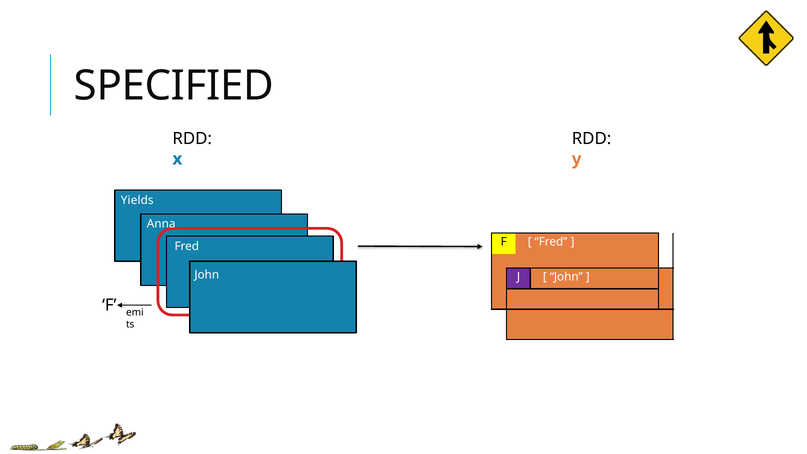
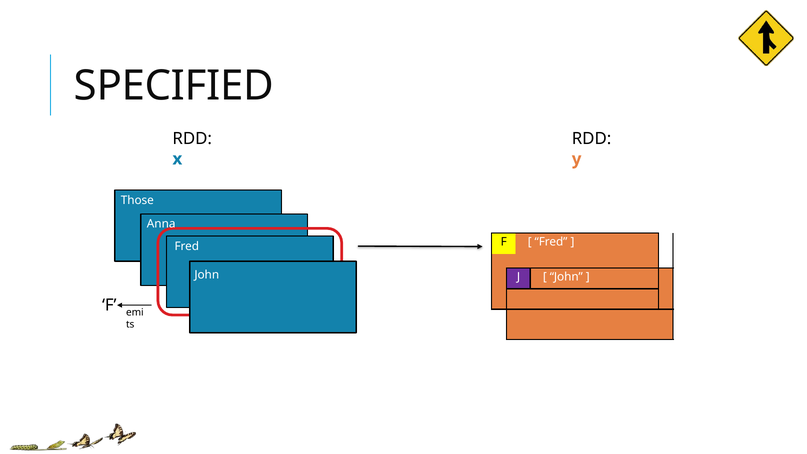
Yields: Yields -> Those (137, 200)
